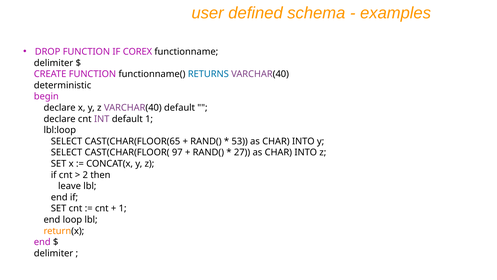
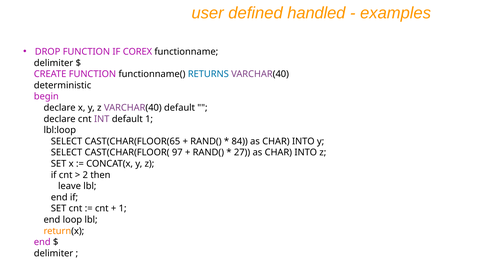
schema: schema -> handled (316, 13)
53: 53 -> 84 (240, 141)
